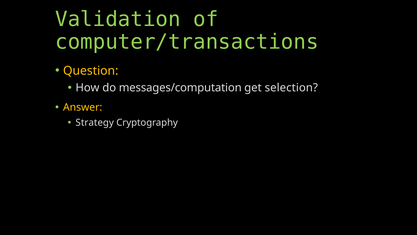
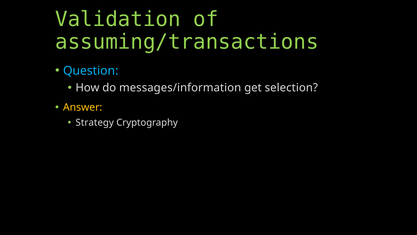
computer/transactions: computer/transactions -> assuming/transactions (187, 42)
Question colour: yellow -> light blue (91, 71)
messages/computation: messages/computation -> messages/information (180, 88)
